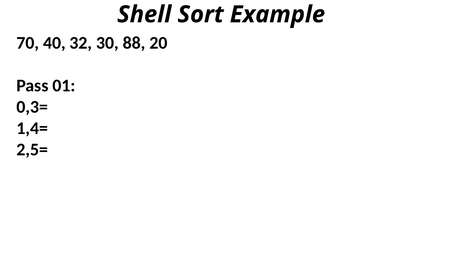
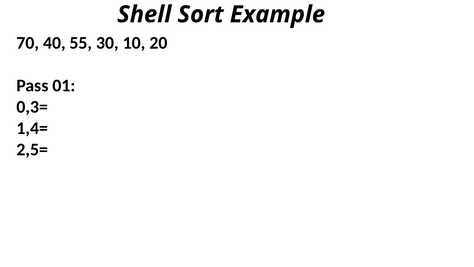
32: 32 -> 55 (81, 43)
88: 88 -> 10 (134, 43)
